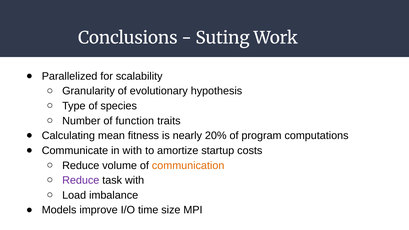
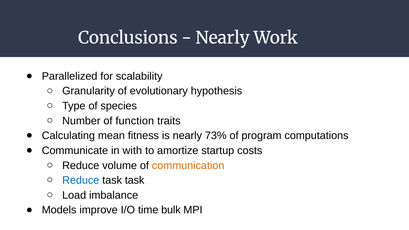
Suting: Suting -> Nearly (223, 38)
20%: 20% -> 73% (216, 136)
Reduce colour: purple -> blue (81, 180)
task with: with -> task (135, 180)
size: size -> bulk (171, 210)
